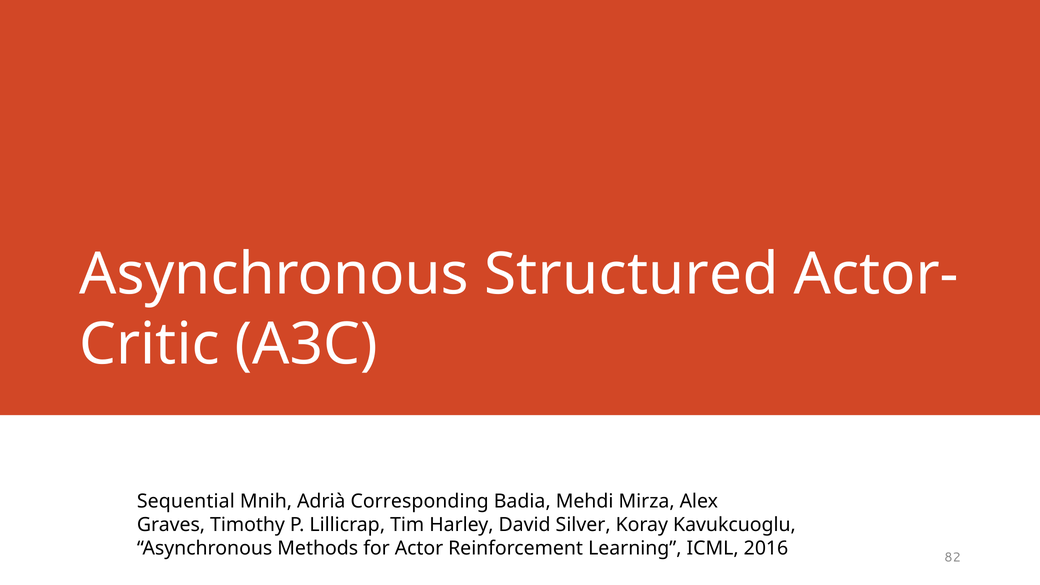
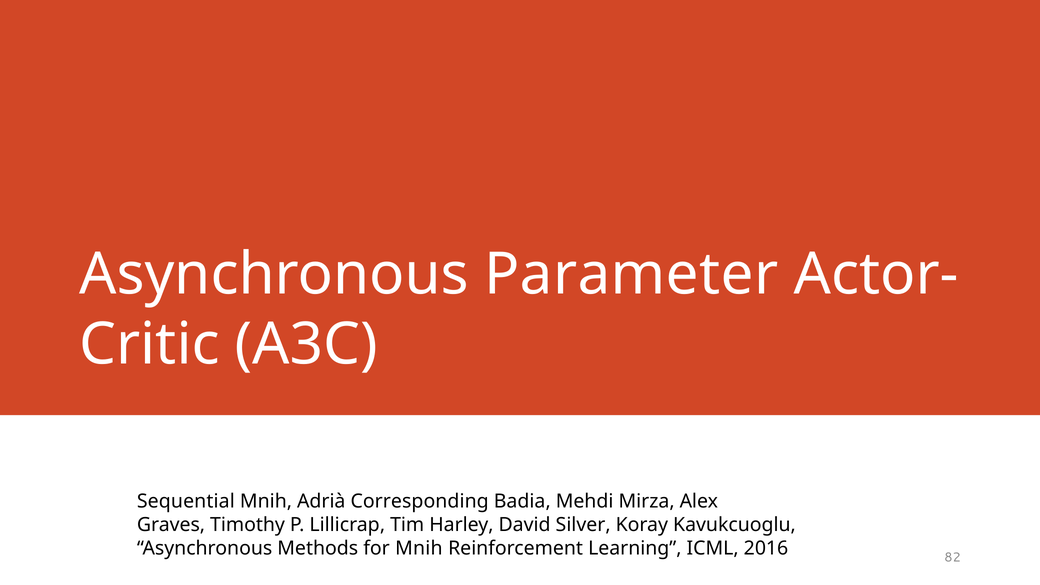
Structured: Structured -> Parameter (631, 274)
for Actor: Actor -> Mnih (419, 548)
